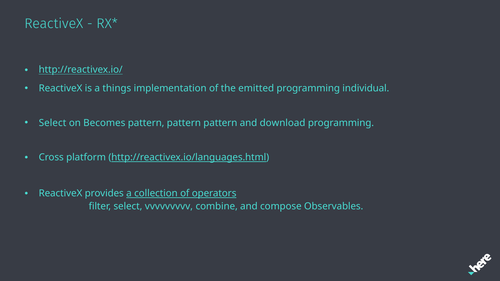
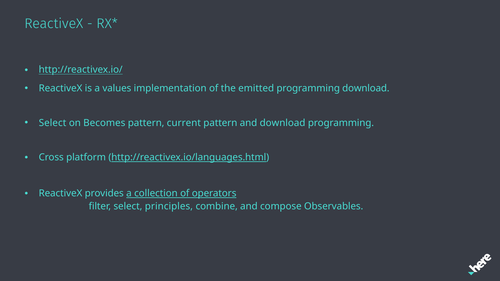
things: things -> values (117, 89)
programming individual: individual -> download (366, 89)
pattern: pattern -> current (184, 123)
vvvvvvvvv: vvvvvvvvv -> principles (169, 207)
